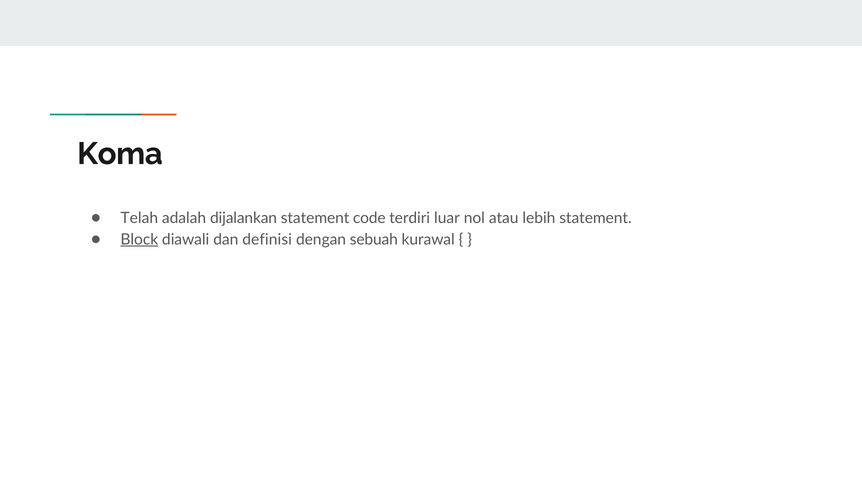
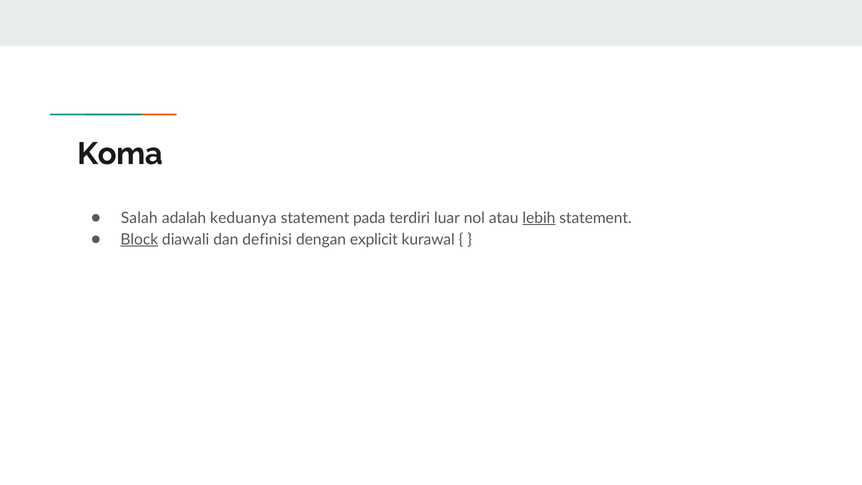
Telah: Telah -> Salah (139, 218)
dijalankan: dijalankan -> keduanya (243, 218)
code: code -> pada (369, 218)
lebih underline: none -> present (539, 218)
sebuah: sebuah -> explicit (374, 239)
